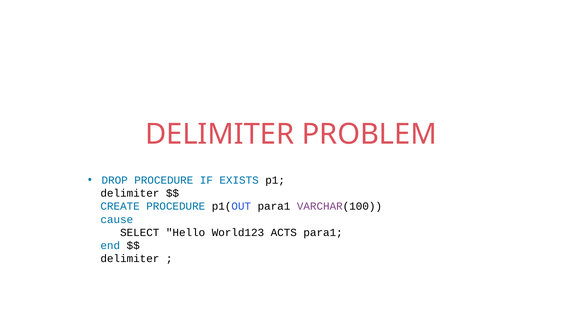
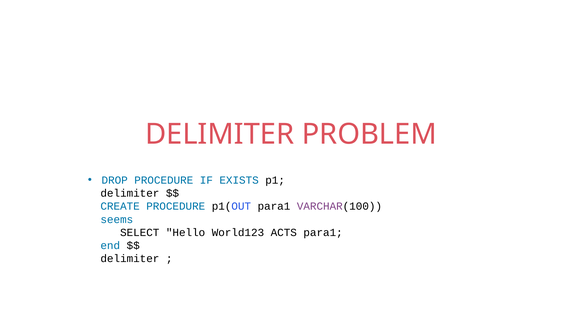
cause: cause -> seems (117, 220)
